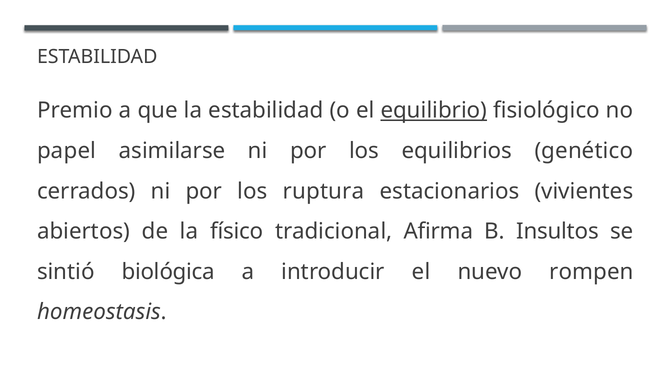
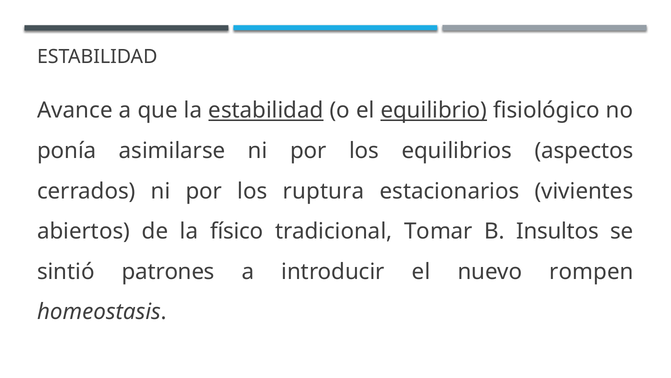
Premio: Premio -> Avance (75, 110)
estabilidad underline: none -> present (266, 110)
papel: papel -> ponía (67, 151)
genético: genético -> aspectos (584, 151)
Afirma: Afirma -> Tomar (438, 231)
biológica: biológica -> patrones (168, 271)
